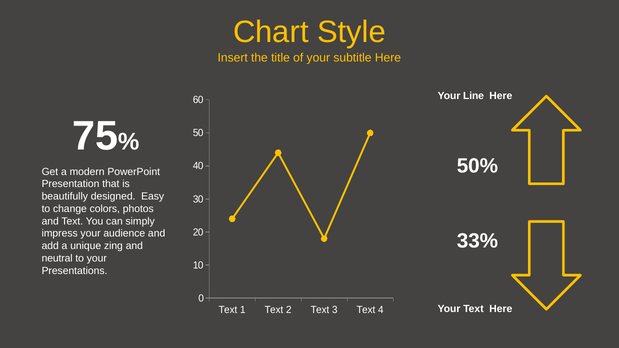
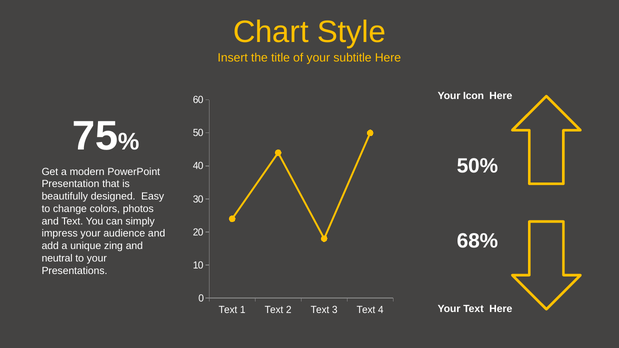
Line: Line -> Icon (474, 96)
33%: 33% -> 68% (477, 241)
